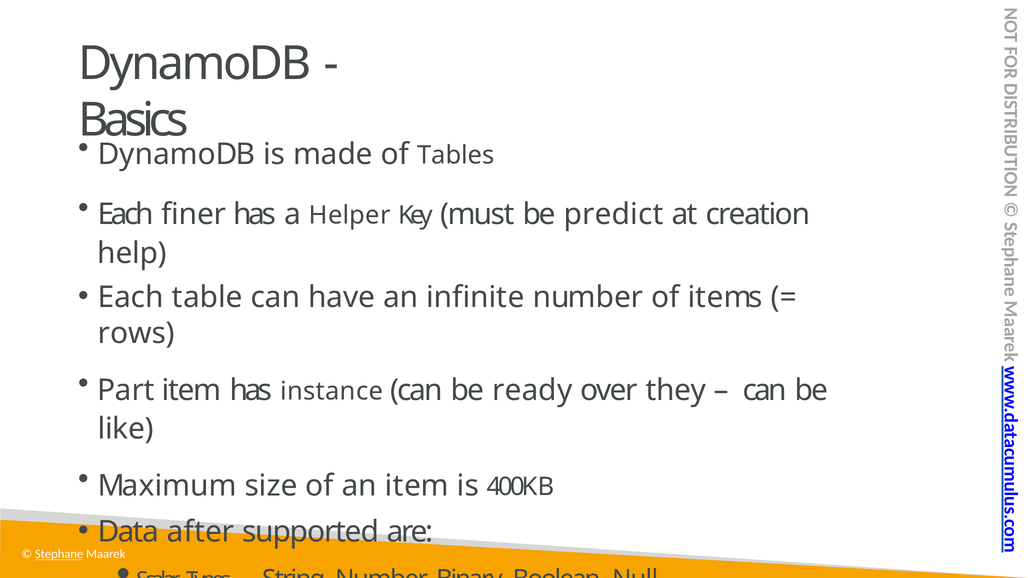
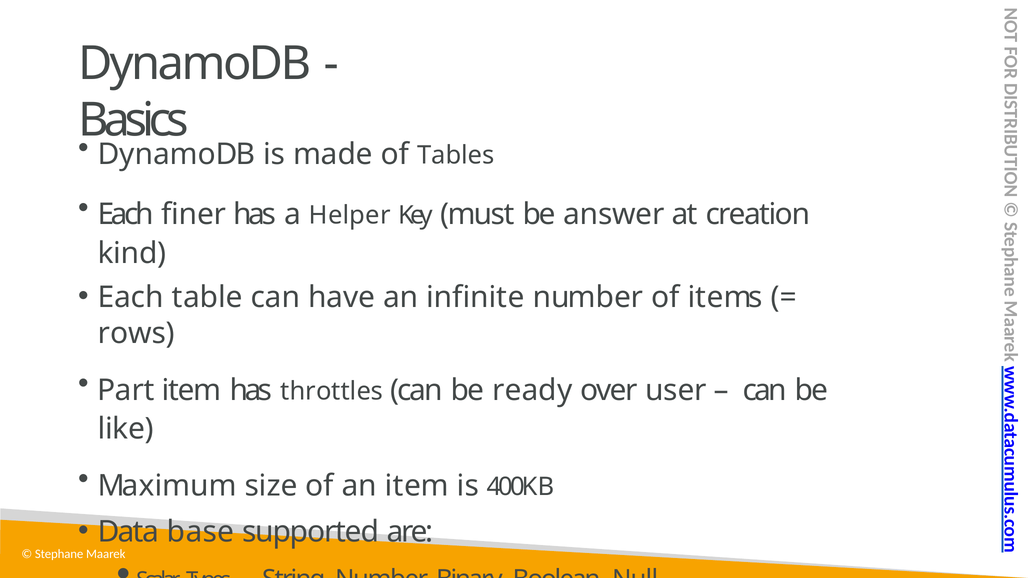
predict: predict -> answer (614, 215)
help: help -> kind (132, 253)
instance: instance -> throttles (332, 391)
they: they -> user (676, 390)
after: after -> base (201, 532)
Stephane underline: present -> none (59, 554)
